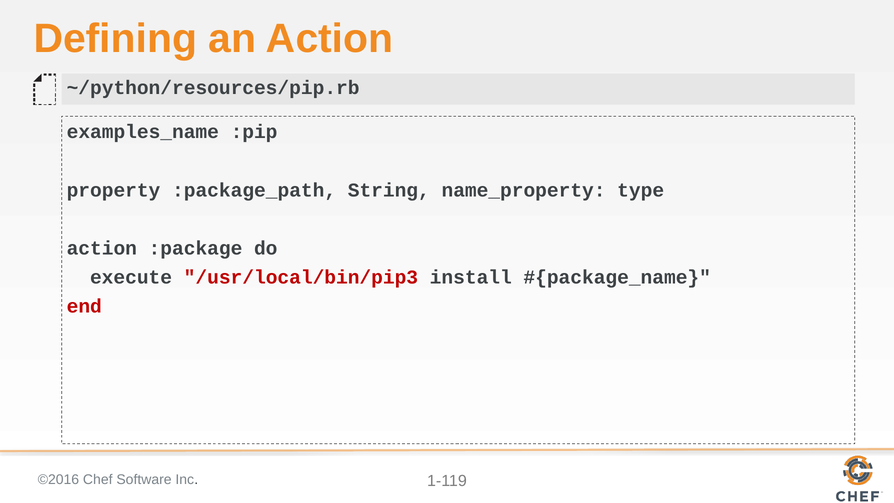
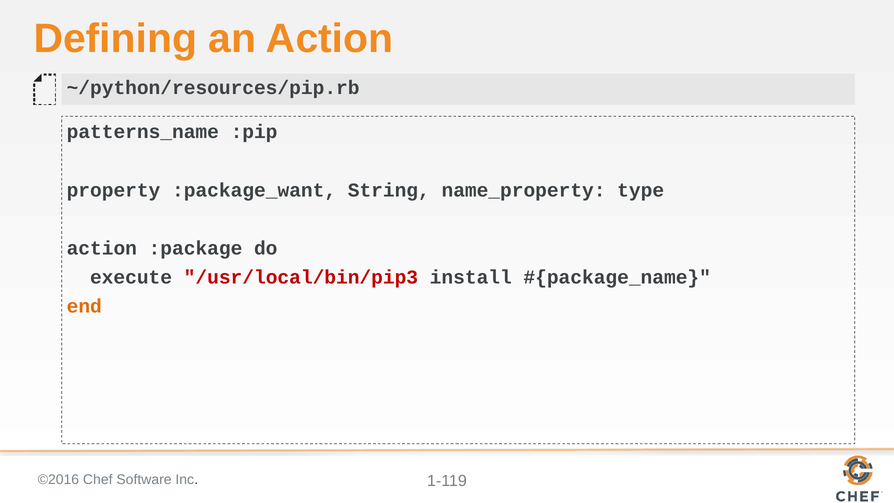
examples_name: examples_name -> patterns_name (143, 132)
:package_path: :package_path -> :package_want (254, 190)
end colour: red -> orange (84, 306)
